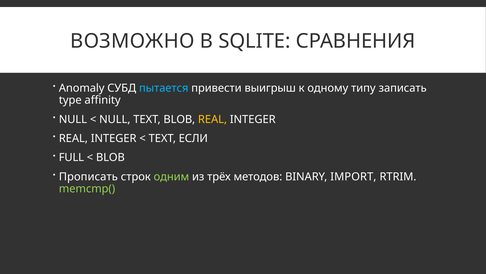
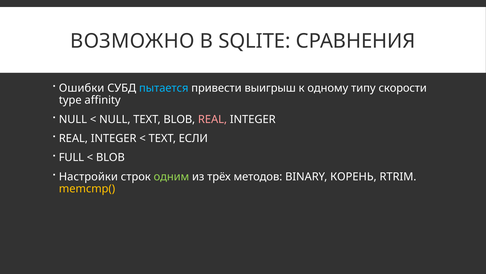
Anomaly: Anomaly -> Ошибки (82, 88)
записать: записать -> скорости (403, 88)
REAL colour: yellow -> pink (213, 119)
Прописать: Прописать -> Настройки (88, 176)
IMPORT: IMPORT -> КОРЕНЬ (353, 176)
memcmp( colour: light green -> yellow (87, 188)
